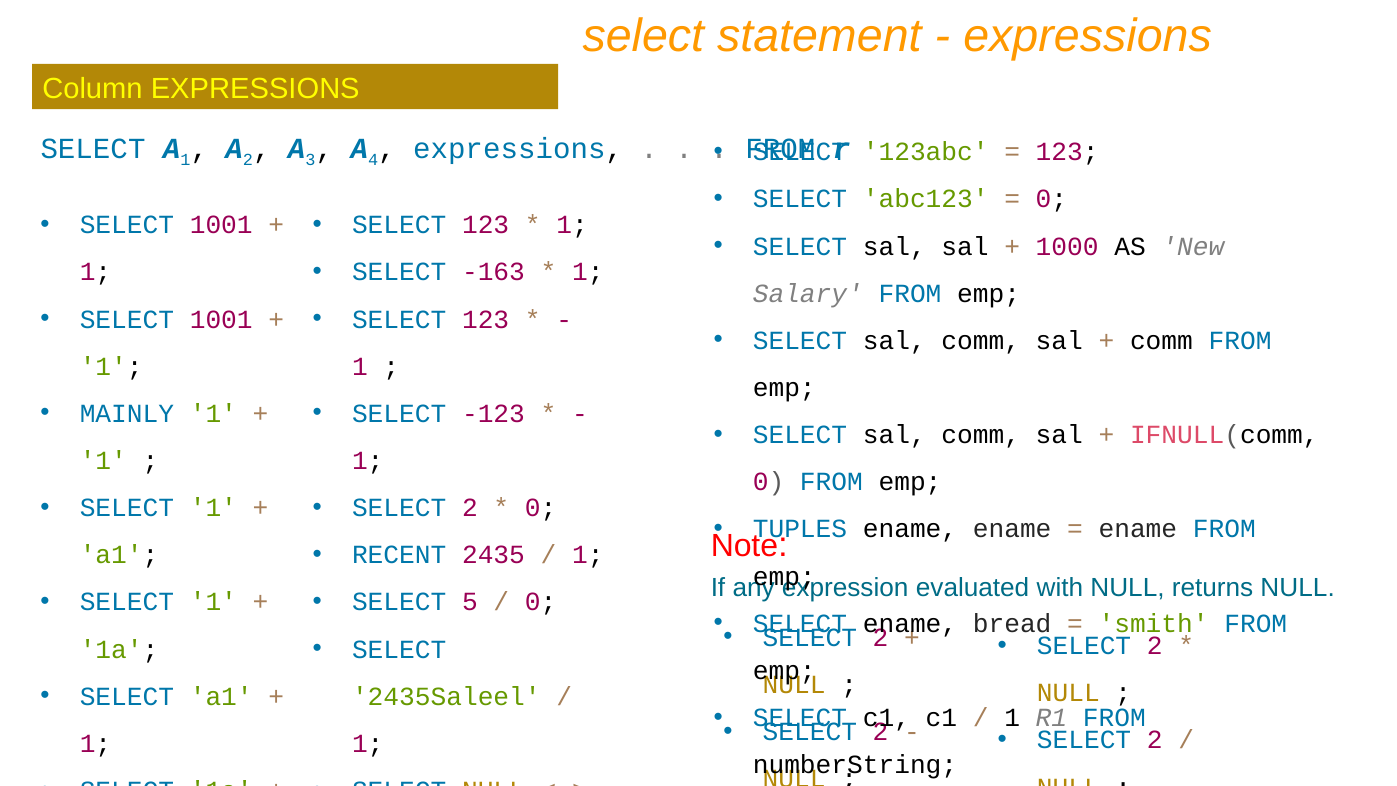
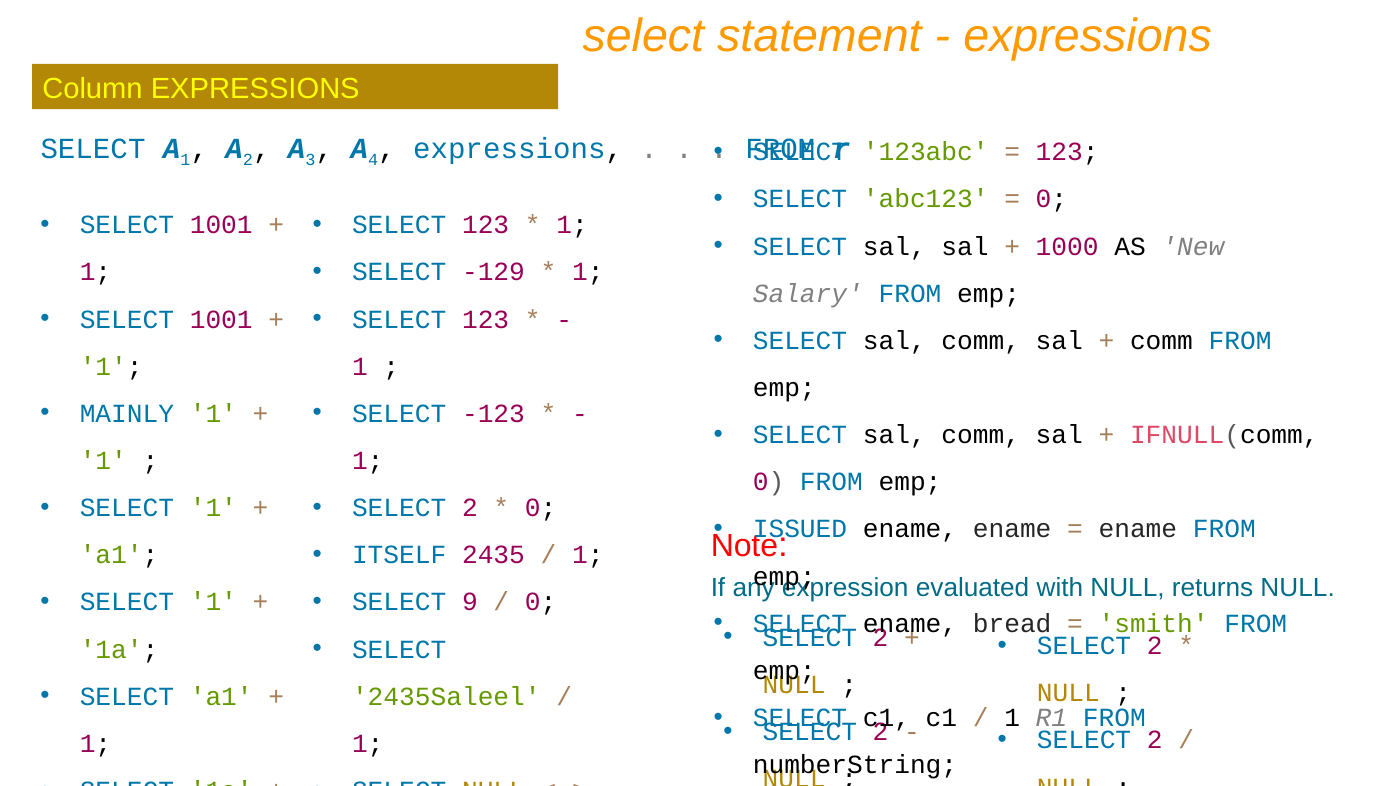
-163: -163 -> -129 (493, 272)
TUPLES: TUPLES -> ISSUED (800, 529)
RECENT: RECENT -> ITSELF (399, 555)
5: 5 -> 9 (470, 602)
